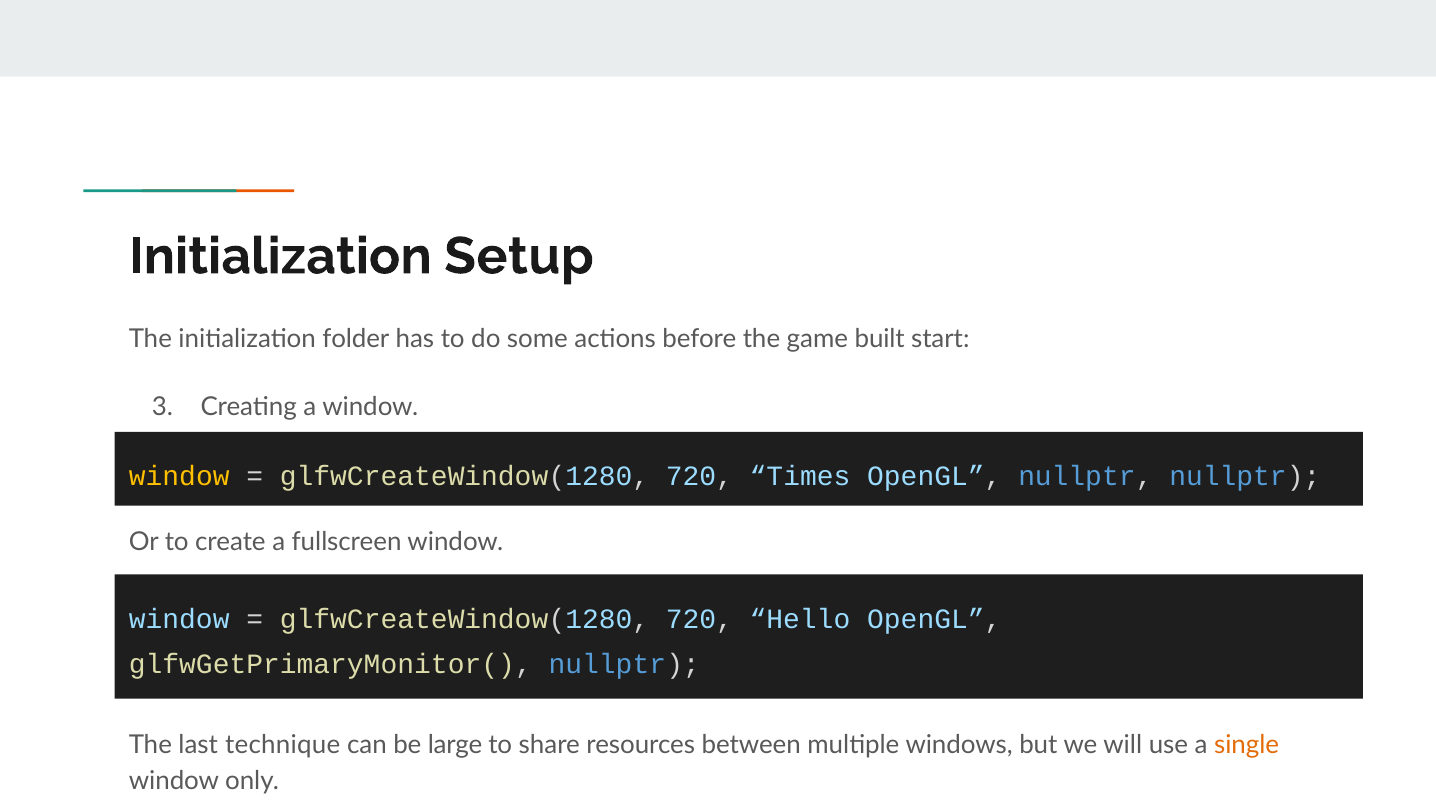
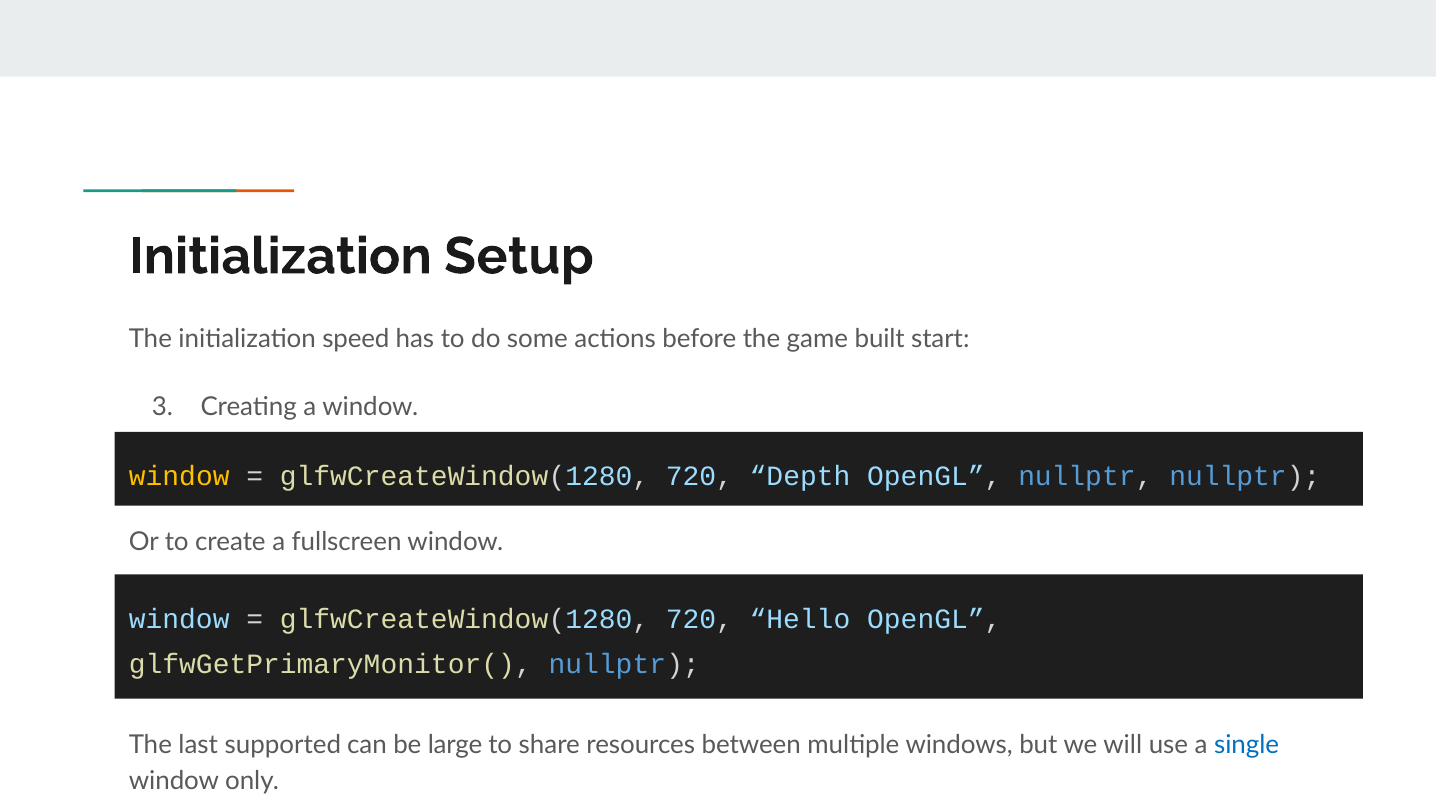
folder: folder -> speed (356, 339)
Times: Times -> Depth (800, 477)
technique: technique -> supported (283, 745)
single colour: orange -> blue (1247, 745)
